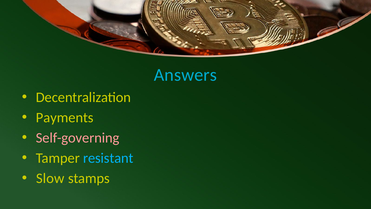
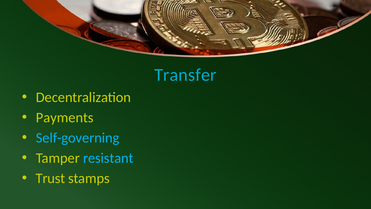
Answers: Answers -> Transfer (185, 75)
Self-governing colour: pink -> light blue (78, 138)
Slow: Slow -> Trust (50, 178)
